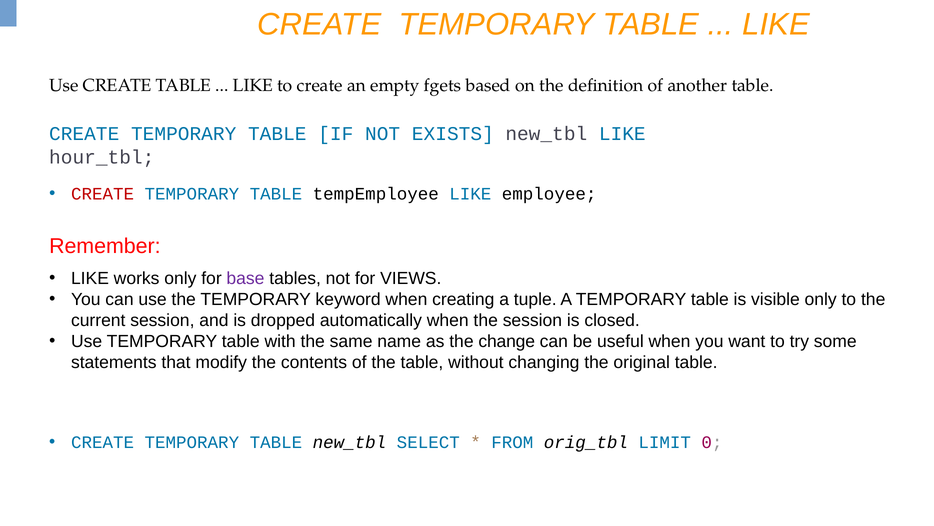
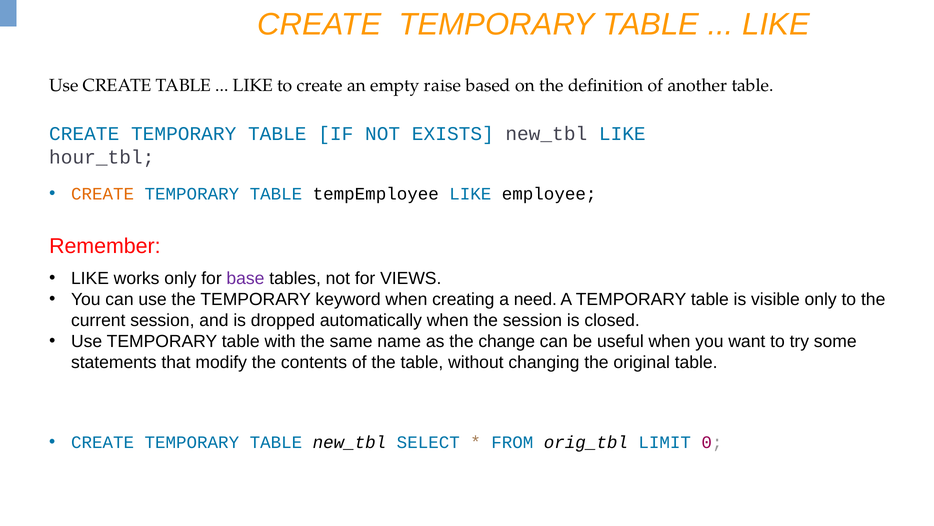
fgets: fgets -> raise (443, 86)
CREATE colour: red -> orange (103, 194)
tuple: tuple -> need (535, 299)
